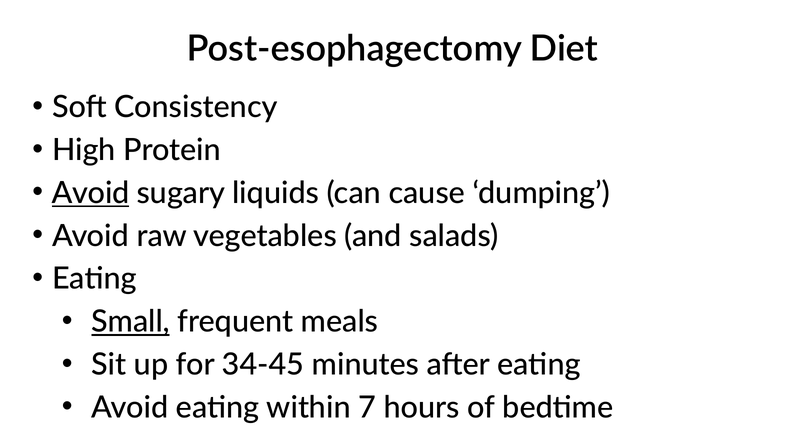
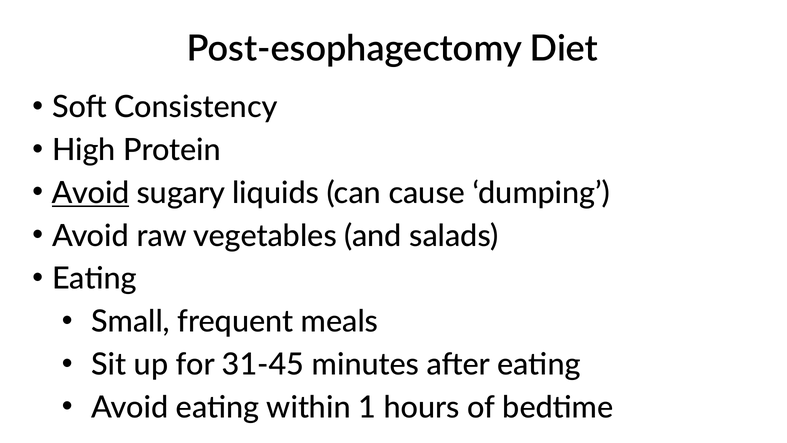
Small underline: present -> none (131, 322)
34-45: 34-45 -> 31-45 (263, 364)
7: 7 -> 1 (367, 407)
